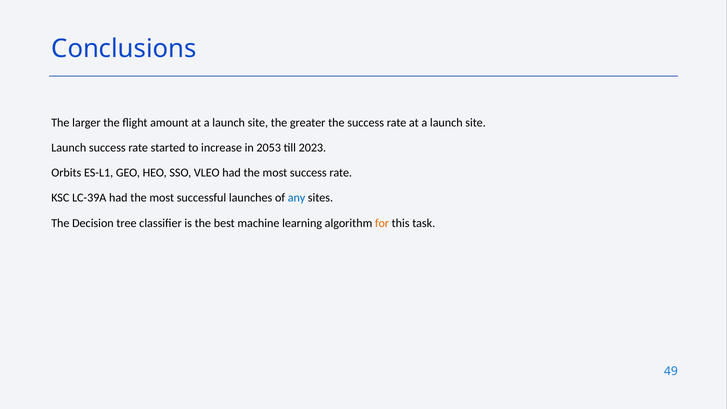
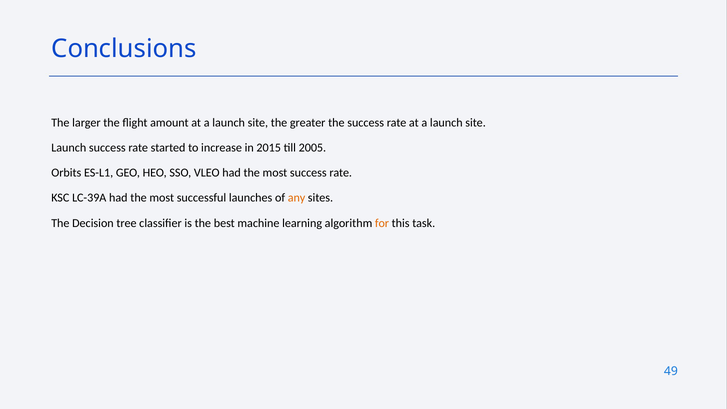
2053: 2053 -> 2015 (269, 148)
2023: 2023 -> 2005 (312, 148)
any colour: blue -> orange (297, 198)
